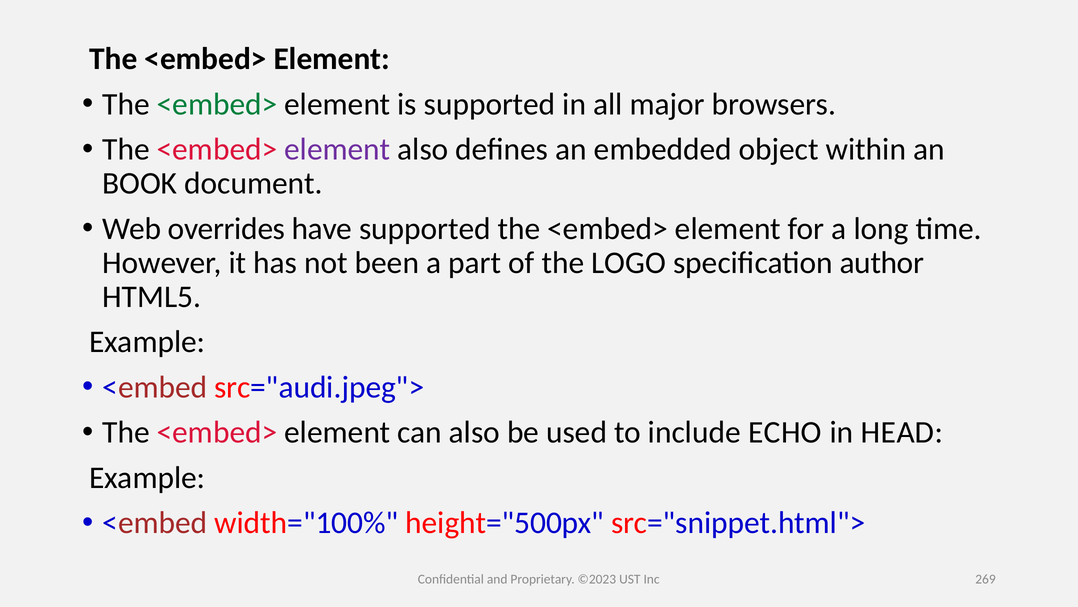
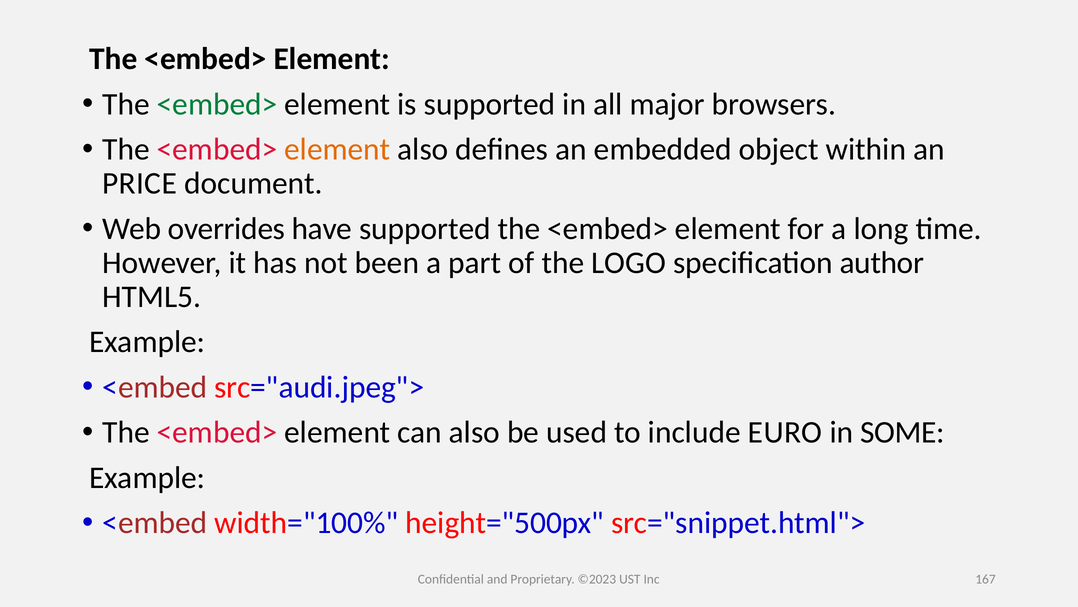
element colour: purple -> orange (337, 149)
BOOK: BOOK -> PRICE (140, 183)
ECHO: ECHO -> EURO (785, 432)
HEAD: HEAD -> SOME (902, 432)
269: 269 -> 167 (986, 579)
